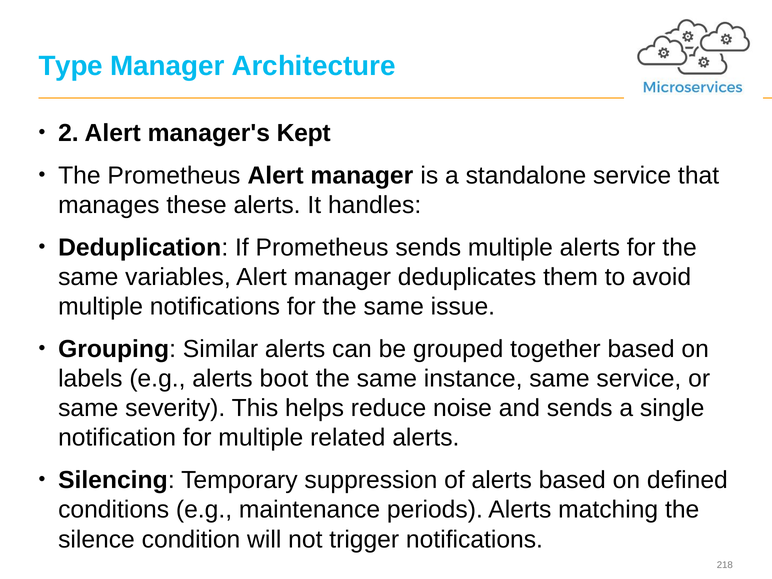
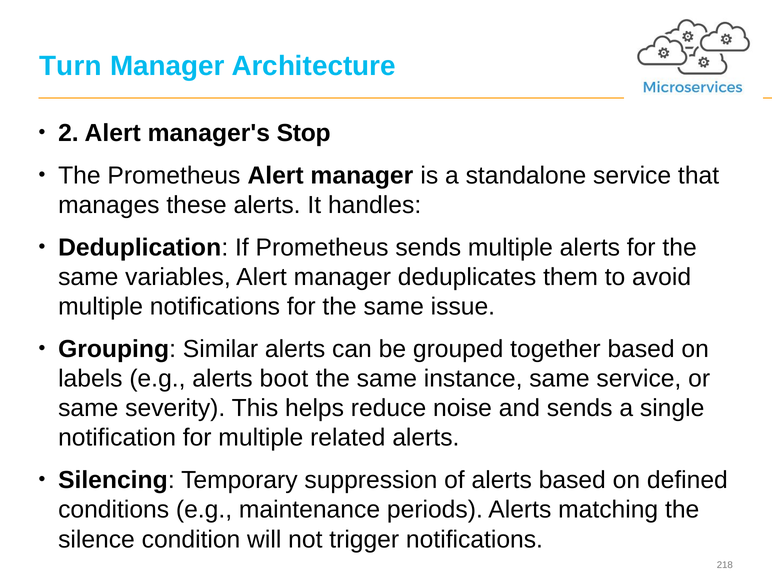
Type: Type -> Turn (71, 66)
Kept: Kept -> Stop (304, 133)
